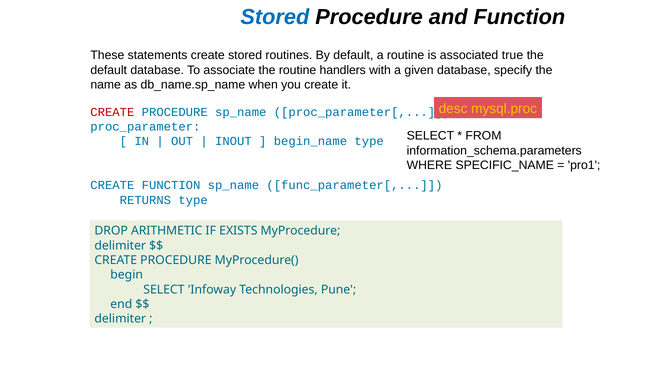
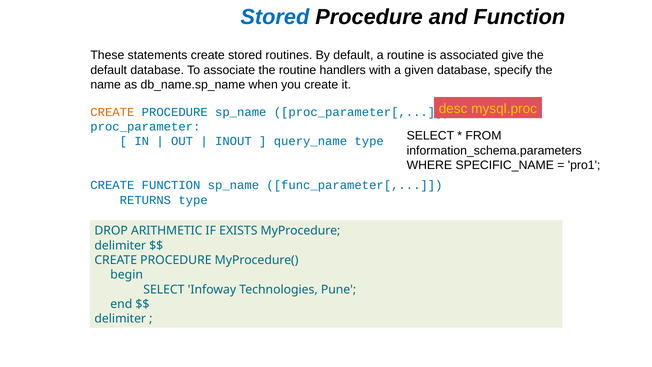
true: true -> give (513, 55)
CREATE colour: red -> orange (112, 112)
begin_name: begin_name -> query_name (310, 141)
